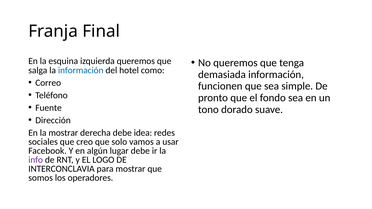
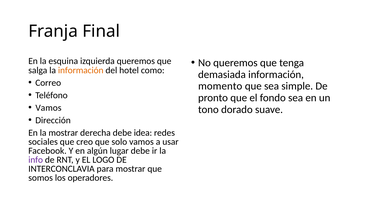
información colour: blue -> orange (81, 70)
funcionen: funcionen -> momento (220, 86)
Fuente: Fuente -> Vamos (48, 108)
